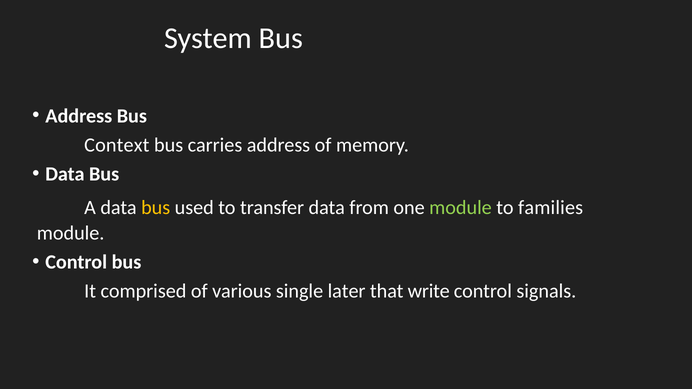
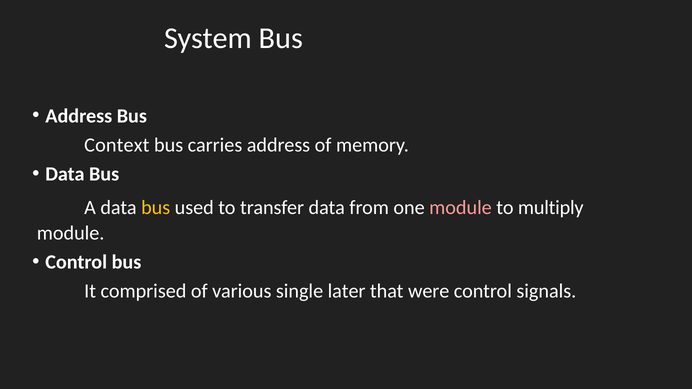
module colour: light green -> pink (461, 208)
families: families -> multiply (551, 208)
write: write -> were (429, 291)
